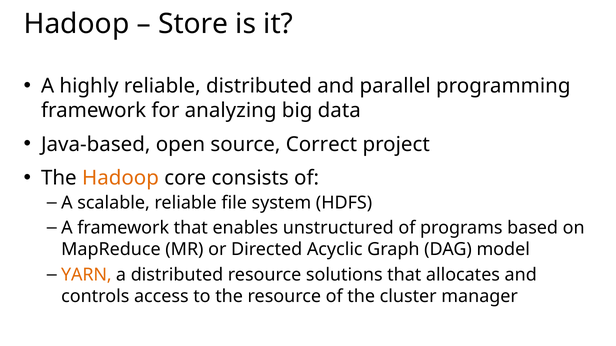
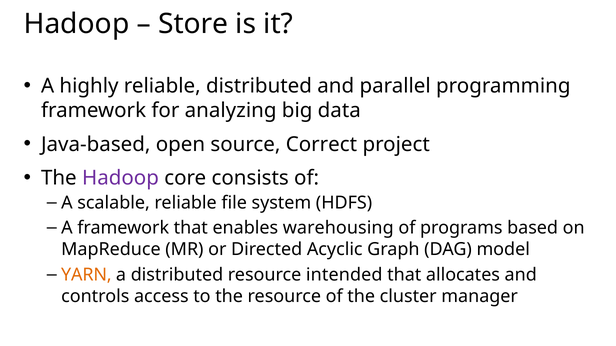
Hadoop colour: orange -> purple (120, 178)
unstructured: unstructured -> warehousing (338, 228)
solutions: solutions -> intended (344, 275)
